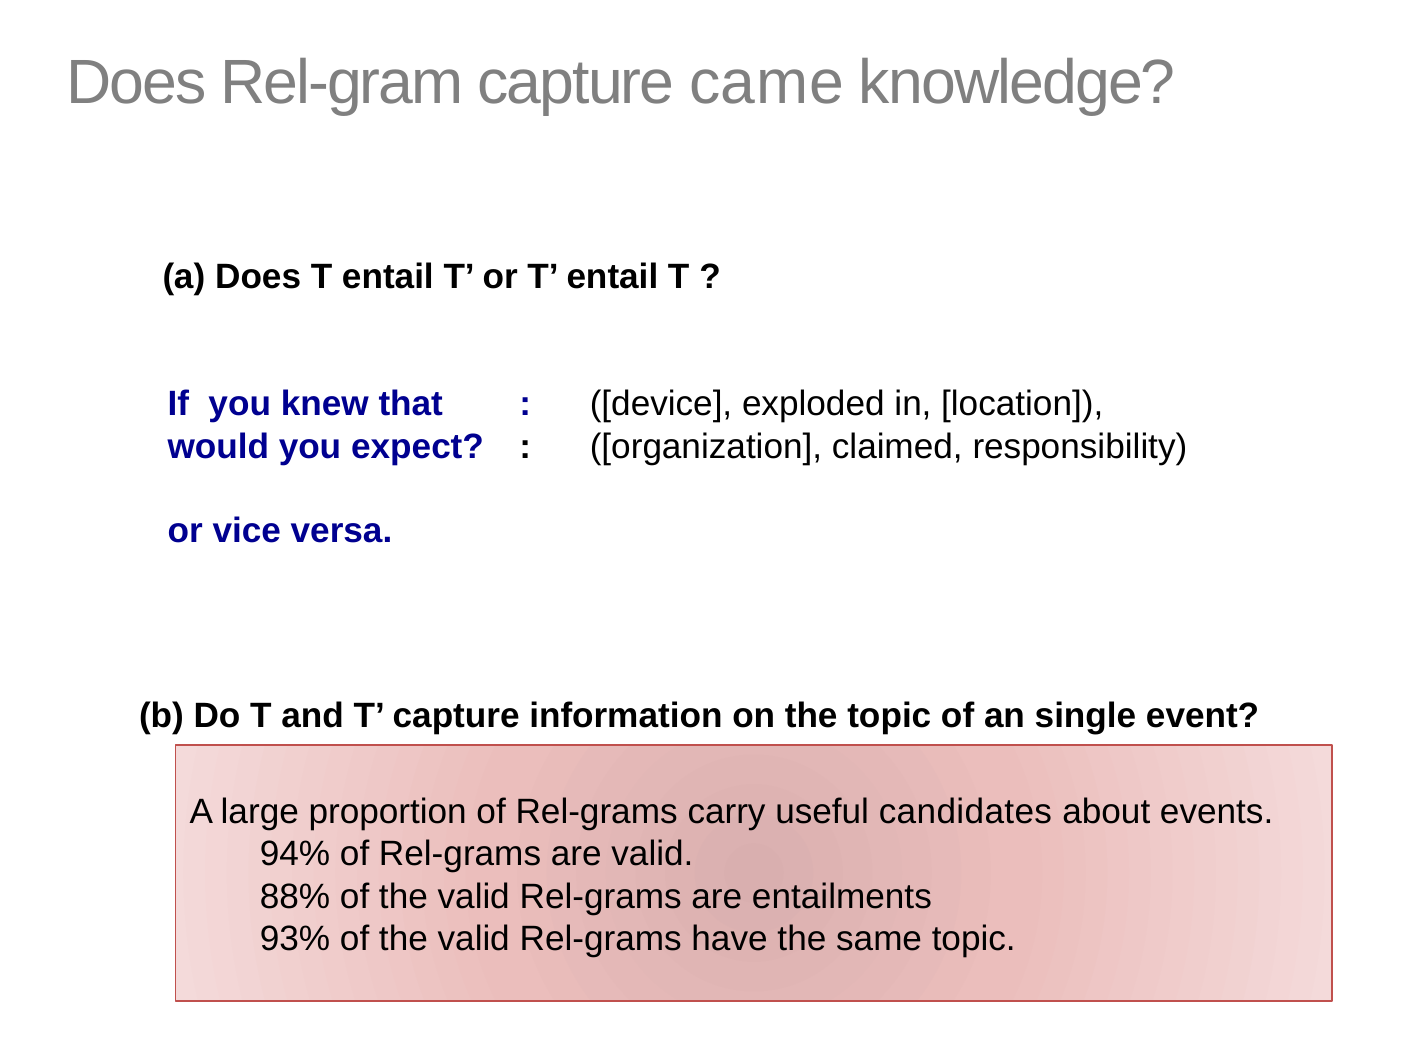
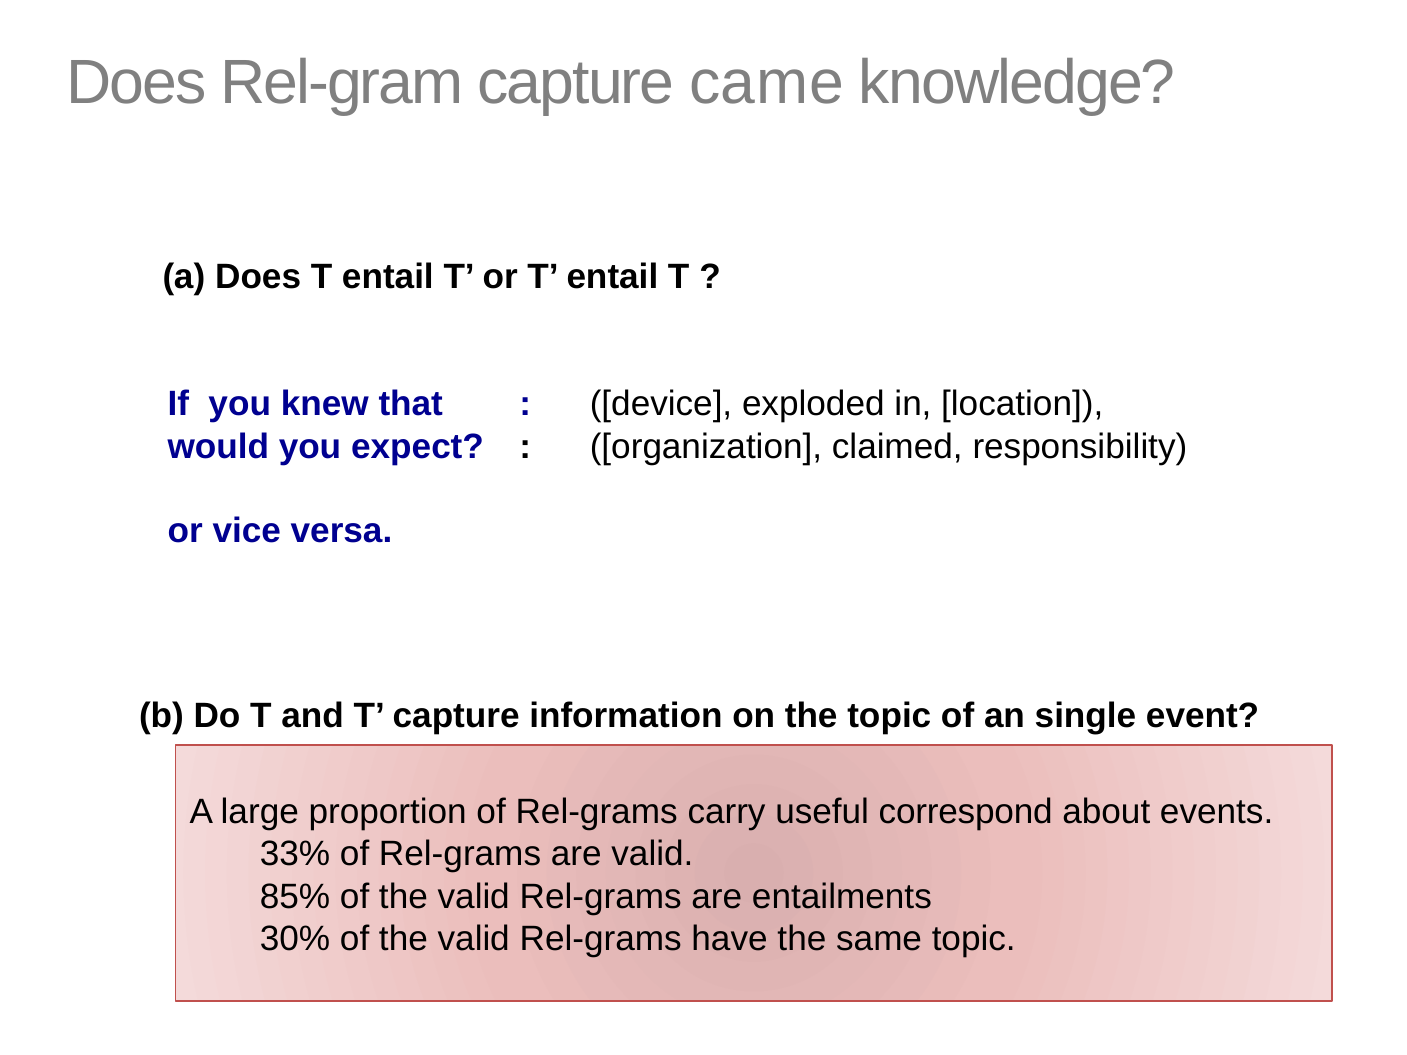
candidates: candidates -> correspond (966, 812)
94%: 94% -> 33% (295, 855)
88%: 88% -> 85% (295, 897)
93%: 93% -> 30% (295, 939)
